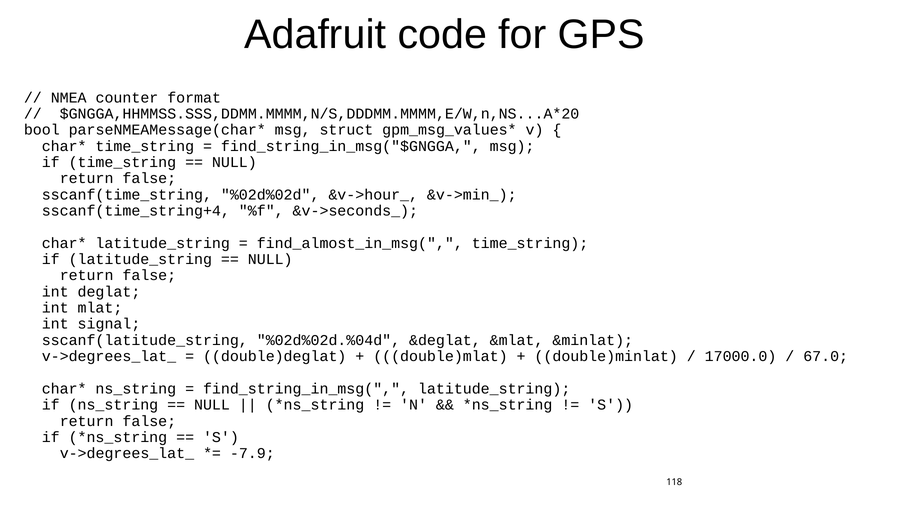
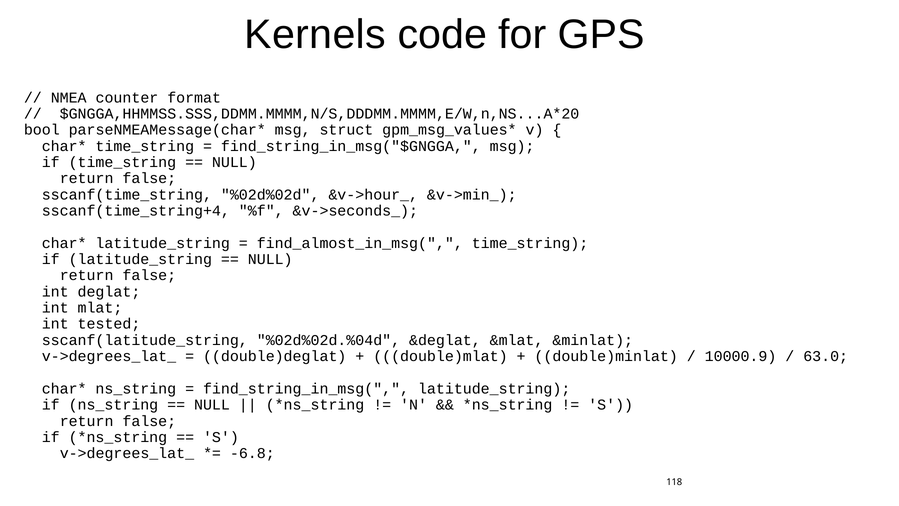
Adafruit: Adafruit -> Kernels (315, 35)
signal: signal -> tested (109, 324)
17000.0: 17000.0 -> 10000.9 (741, 356)
67.0: 67.0 -> 63.0 (826, 356)
-7.9: -7.9 -> -6.8 (252, 453)
